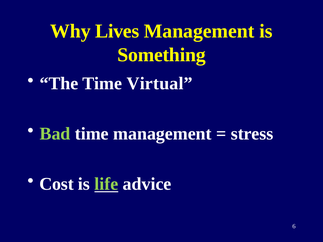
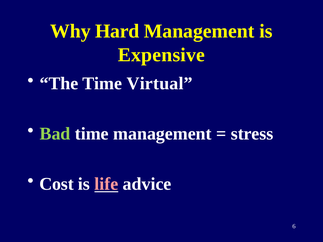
Lives: Lives -> Hard (117, 31)
Something: Something -> Expensive (161, 55)
life colour: light green -> pink (106, 184)
